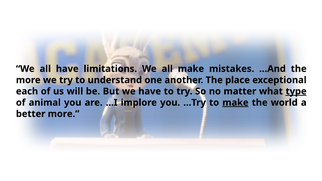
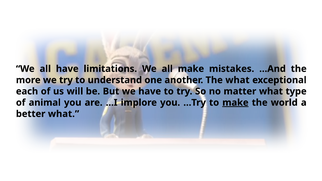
The place: place -> what (237, 80)
type underline: present -> none (296, 91)
better more: more -> what (64, 114)
